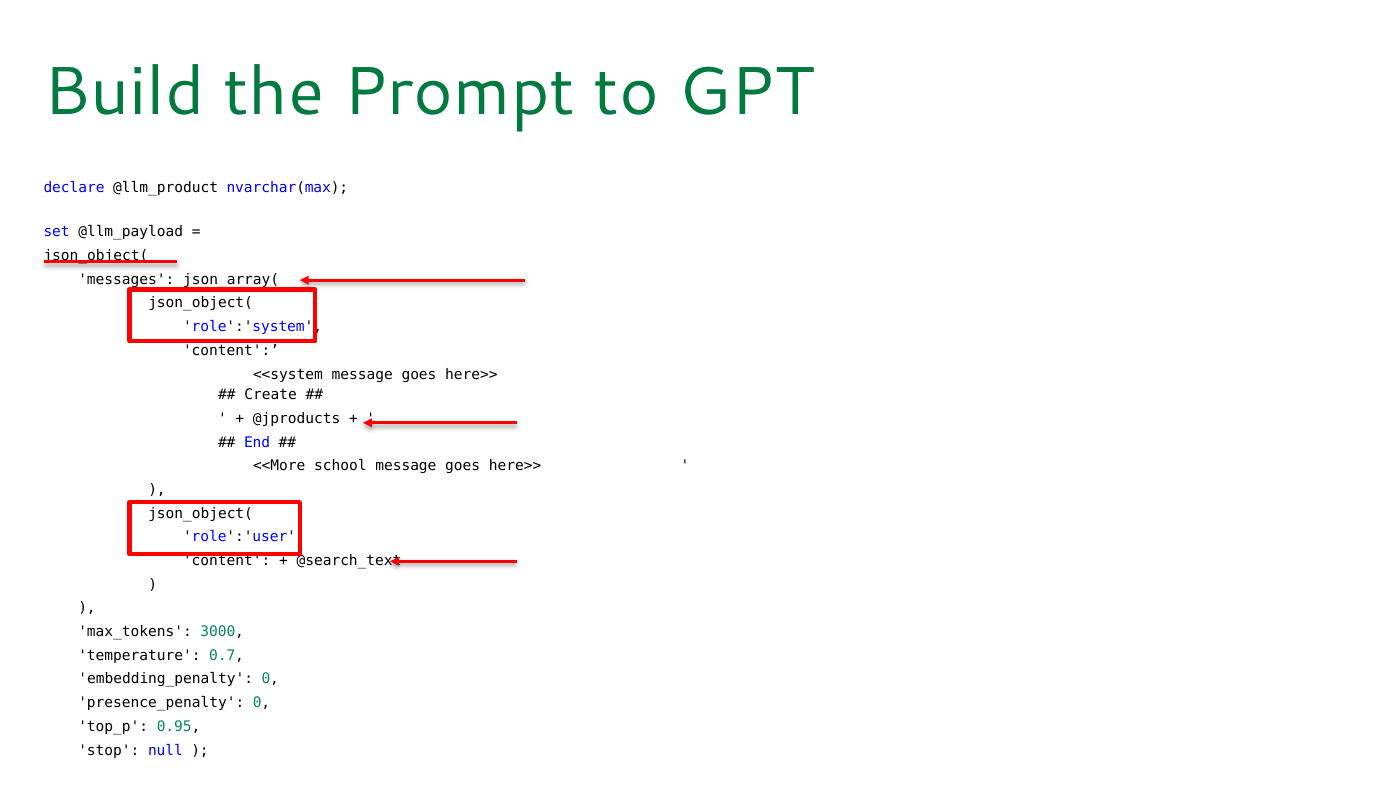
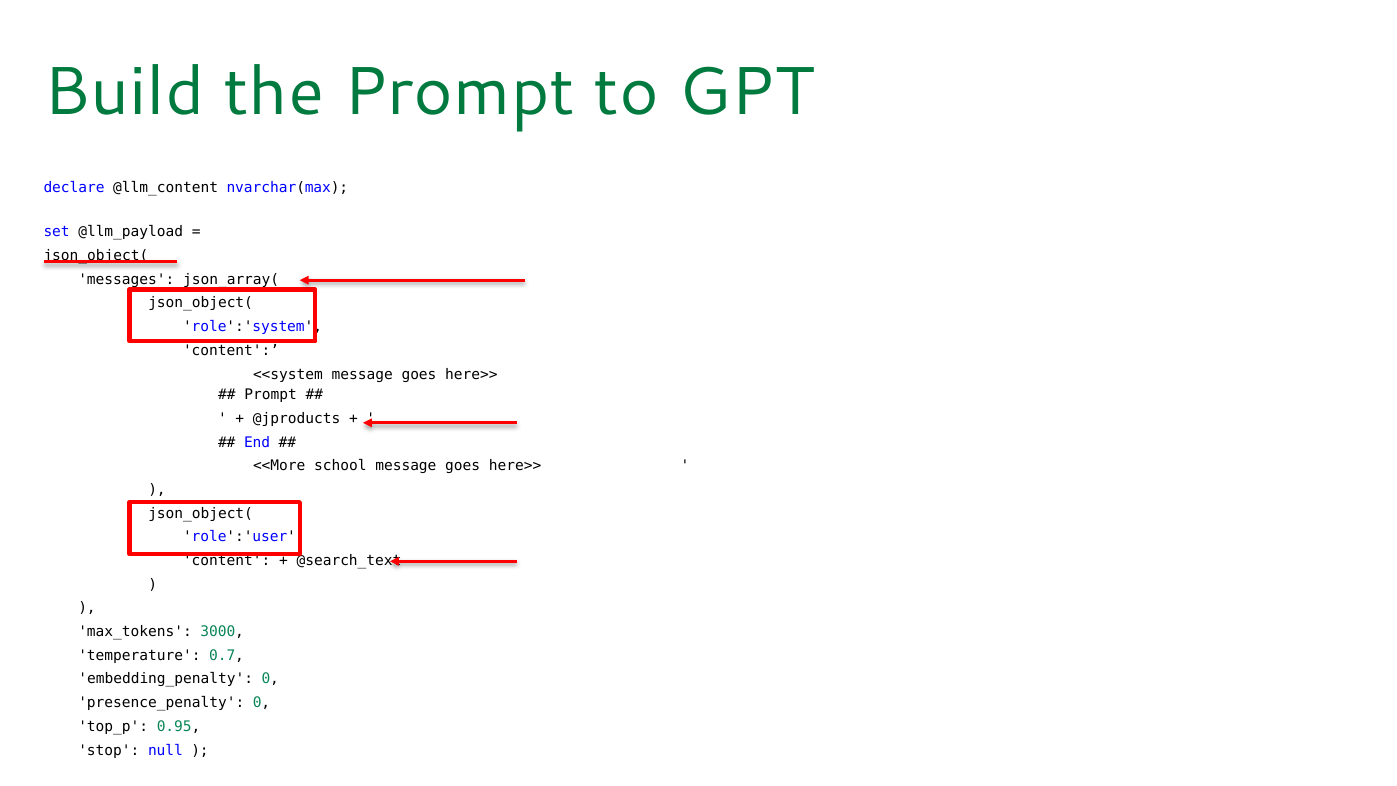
@llm_product: @llm_product -> @llm_content (166, 188)
Create: Create -> Prompt (271, 395)
